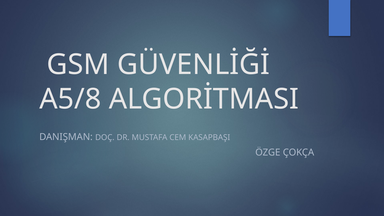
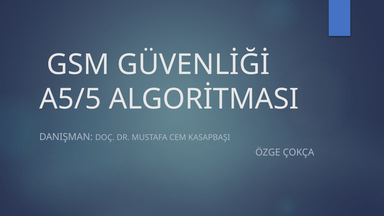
A5/8: A5/8 -> A5/5 (70, 99)
